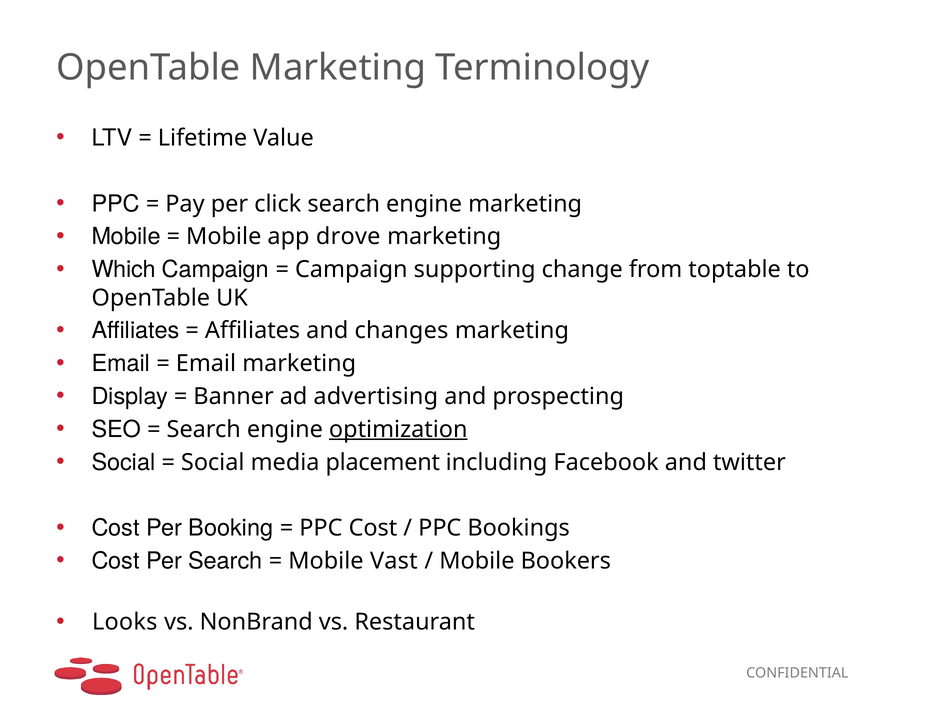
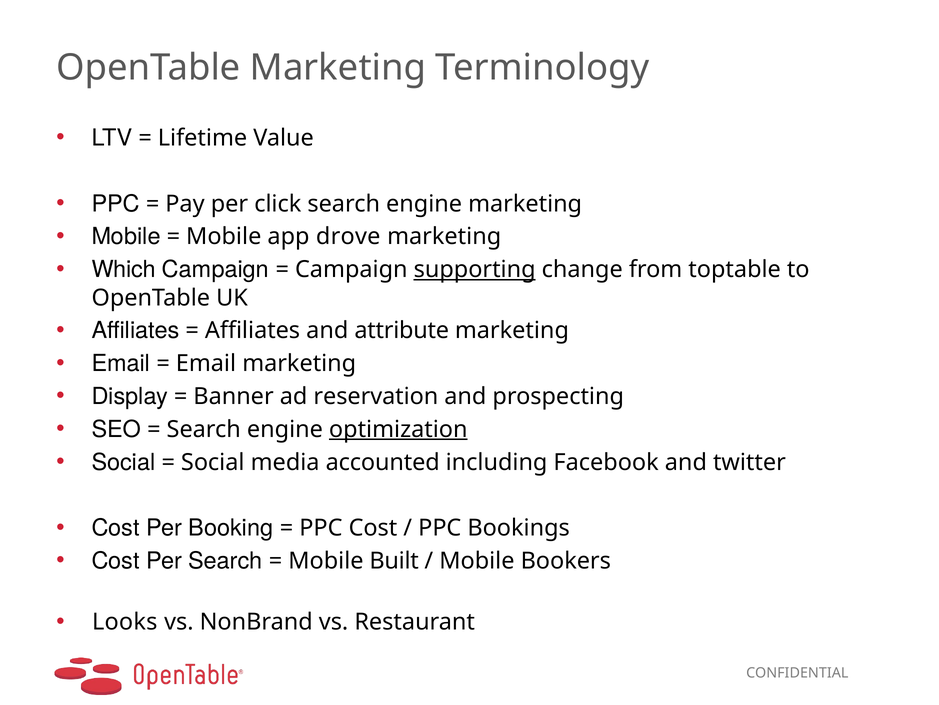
supporting underline: none -> present (475, 269)
changes: changes -> attribute (402, 330)
advertising: advertising -> reservation (376, 396)
placement: placement -> accounted (383, 462)
Vast: Vast -> Built (394, 560)
